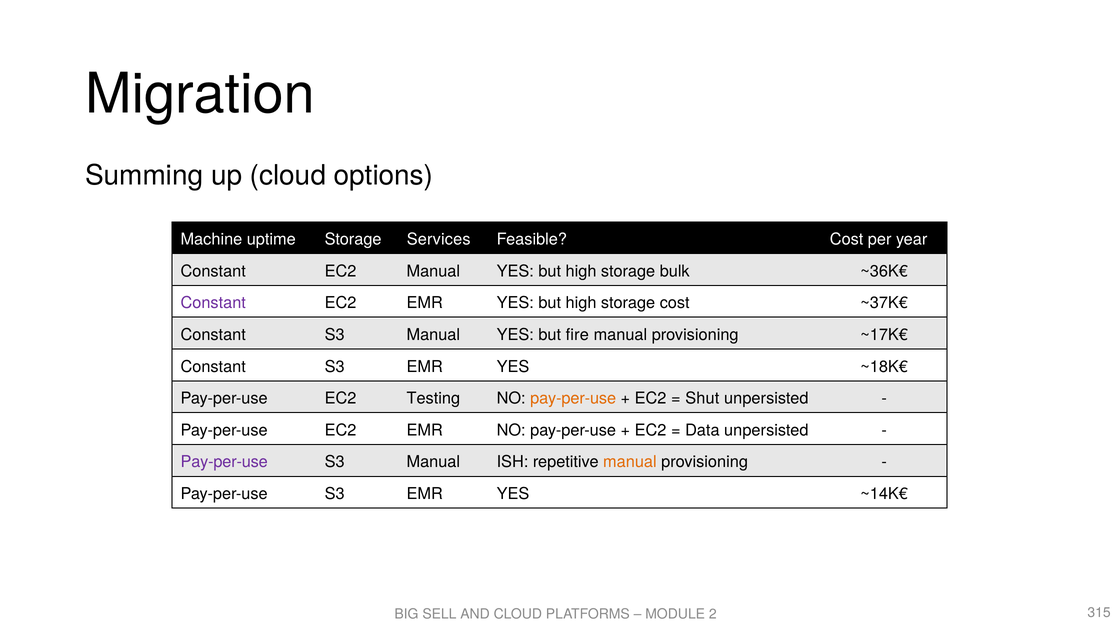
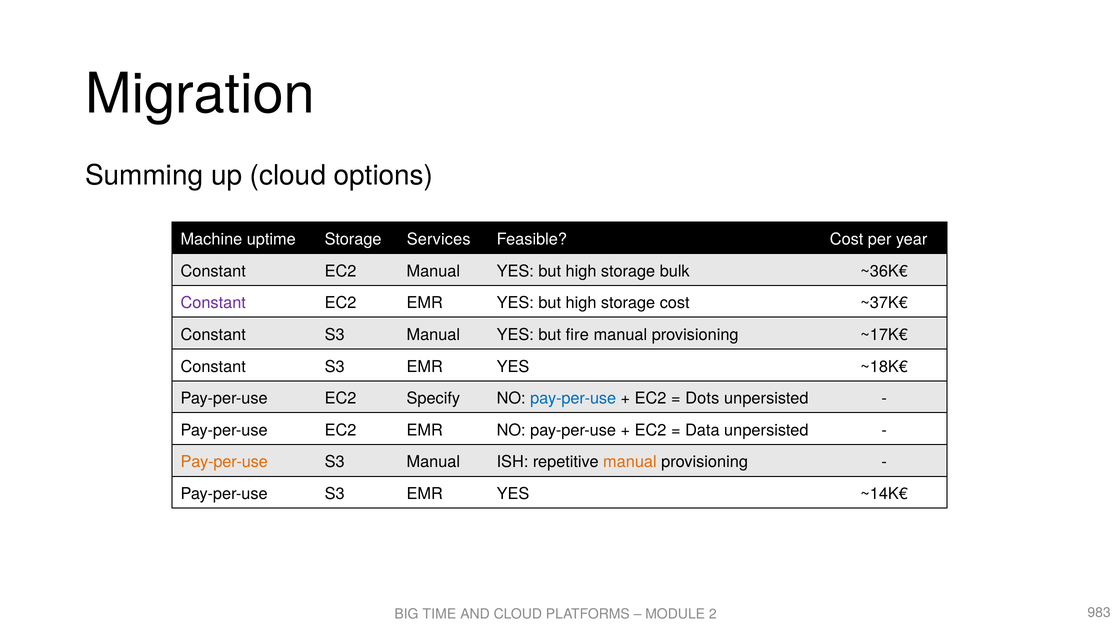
Testing: Testing -> Specify (433, 398)
pay-per-use colour: orange -> blue (573, 398)
Shut: Shut -> Dots (702, 398)
Pay-per-use colour: purple -> orange (224, 462)
SELL: SELL -> TIME (439, 614)
315: 315 -> 983 (1099, 612)
